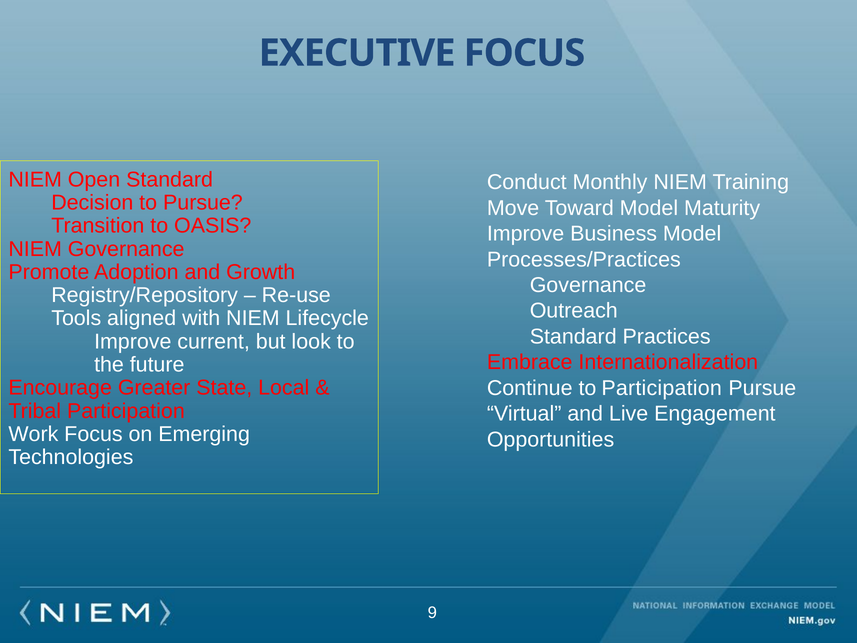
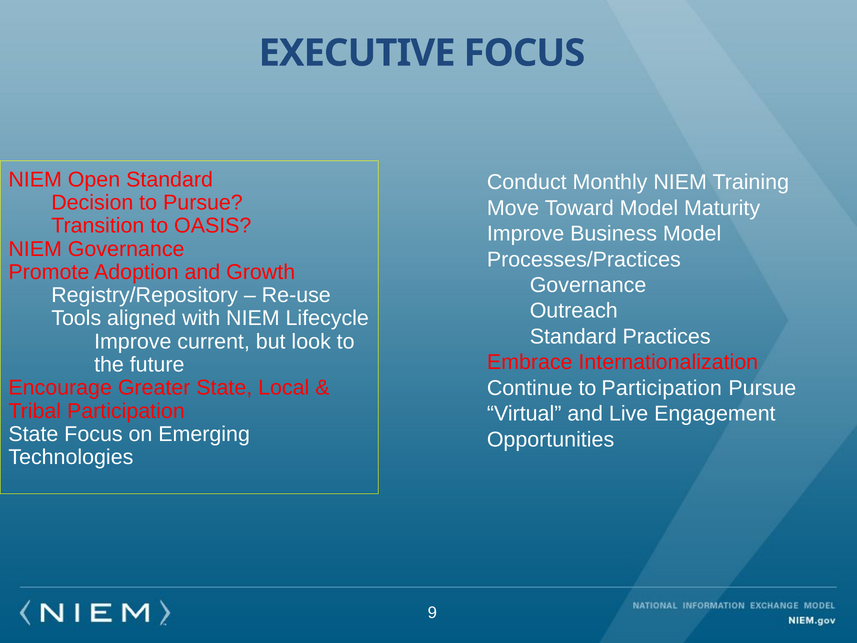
Work: Work -> State (33, 434)
